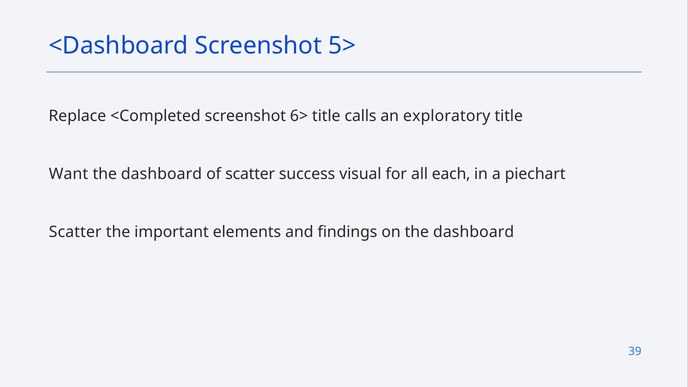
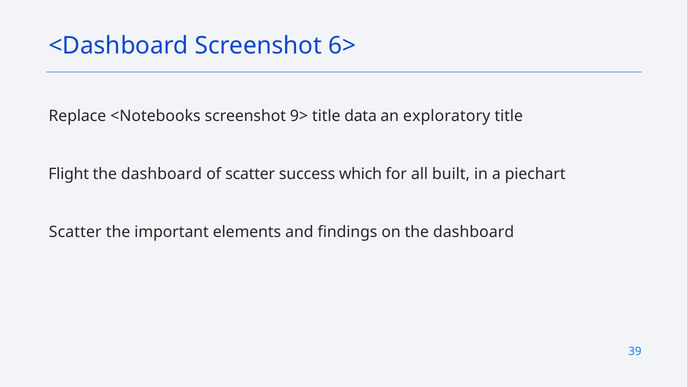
5>: 5> -> 6> (342, 46)
<Completed: <Completed -> <Notebooks (155, 116)
6>: 6> -> 9> (299, 116)
calls: calls -> data (361, 116)
Want: Want -> Flight (69, 174)
visual: visual -> which (360, 174)
each: each -> built (451, 174)
